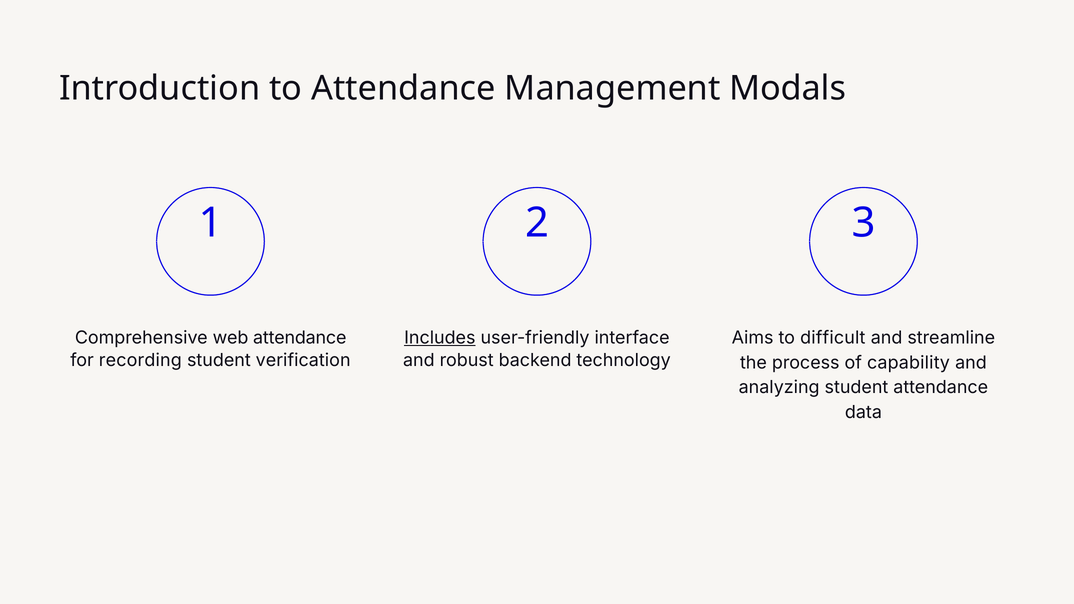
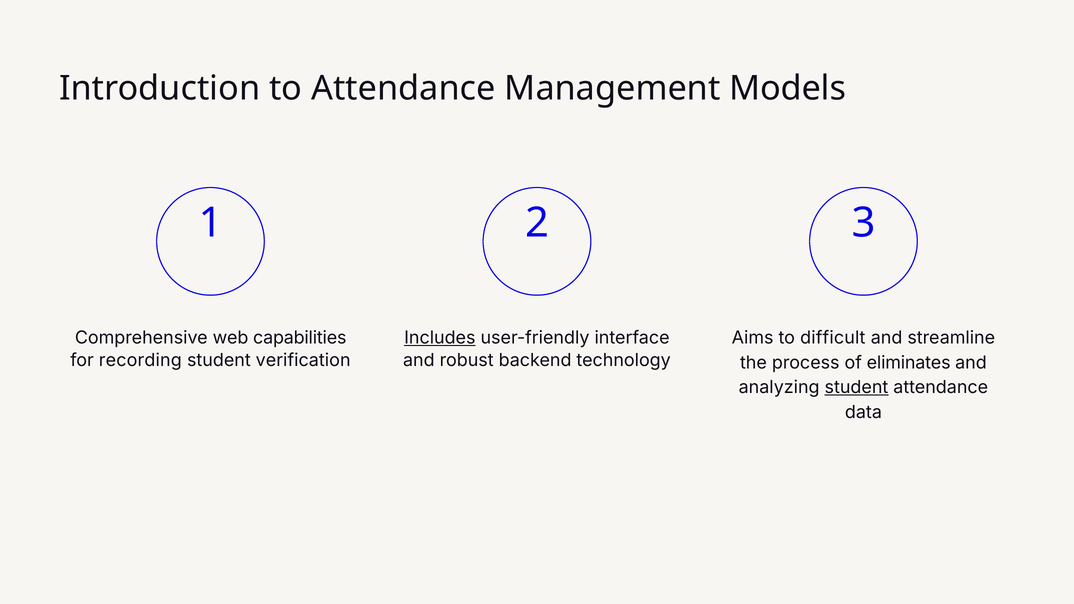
Modals: Modals -> Models (788, 88)
web attendance: attendance -> capabilities (300, 338)
capability: capability -> eliminates (909, 363)
student underline: none -> present (856, 388)
